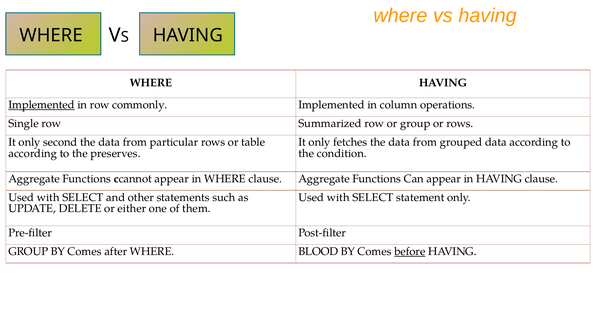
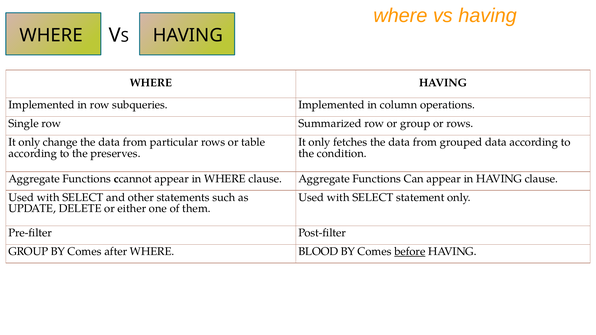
Implemented underline: present -> none (42, 105)
commonly: commonly -> subqueries (140, 105)
second: second -> change (60, 142)
